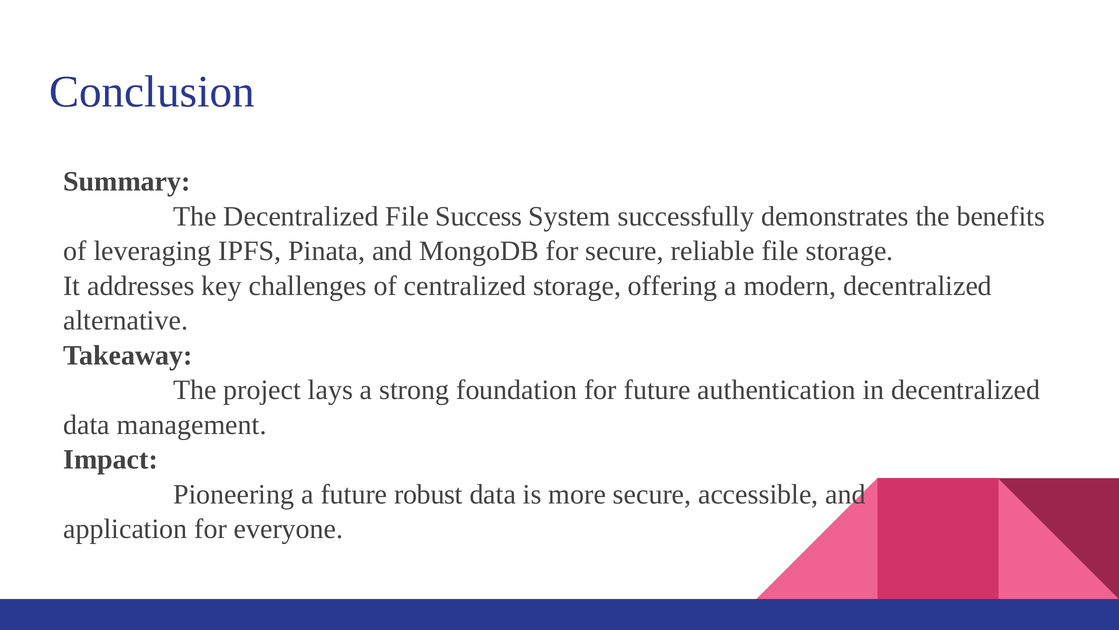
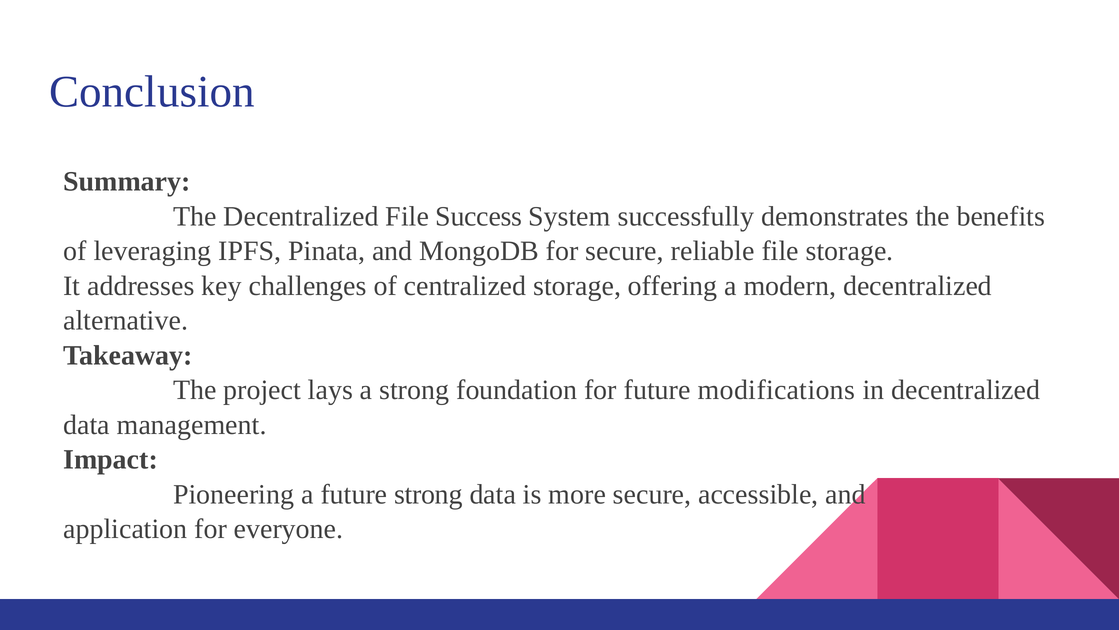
authentication: authentication -> modifications (776, 390)
future robust: robust -> strong (428, 494)
